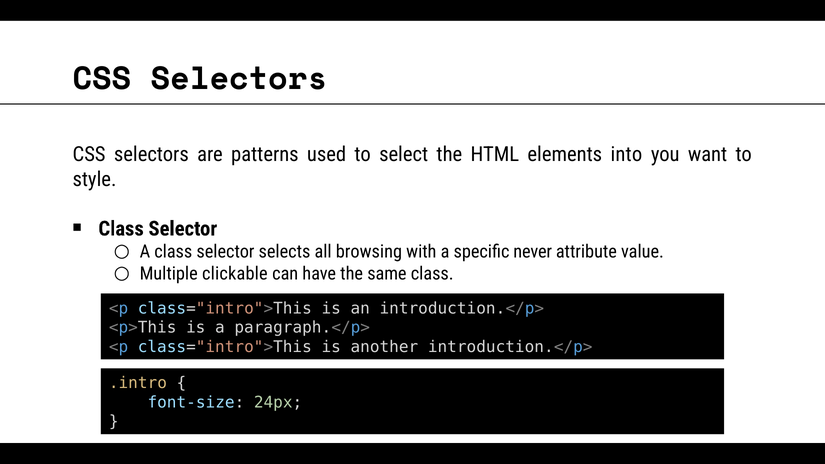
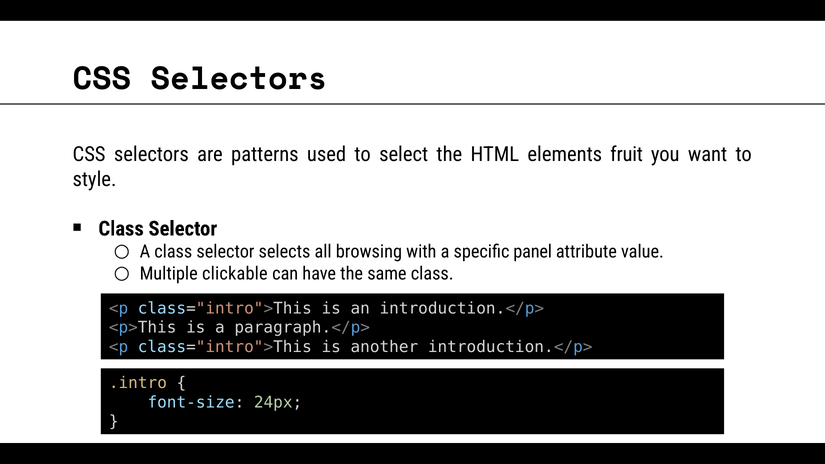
into: into -> fruit (627, 155)
never: never -> panel (533, 252)
